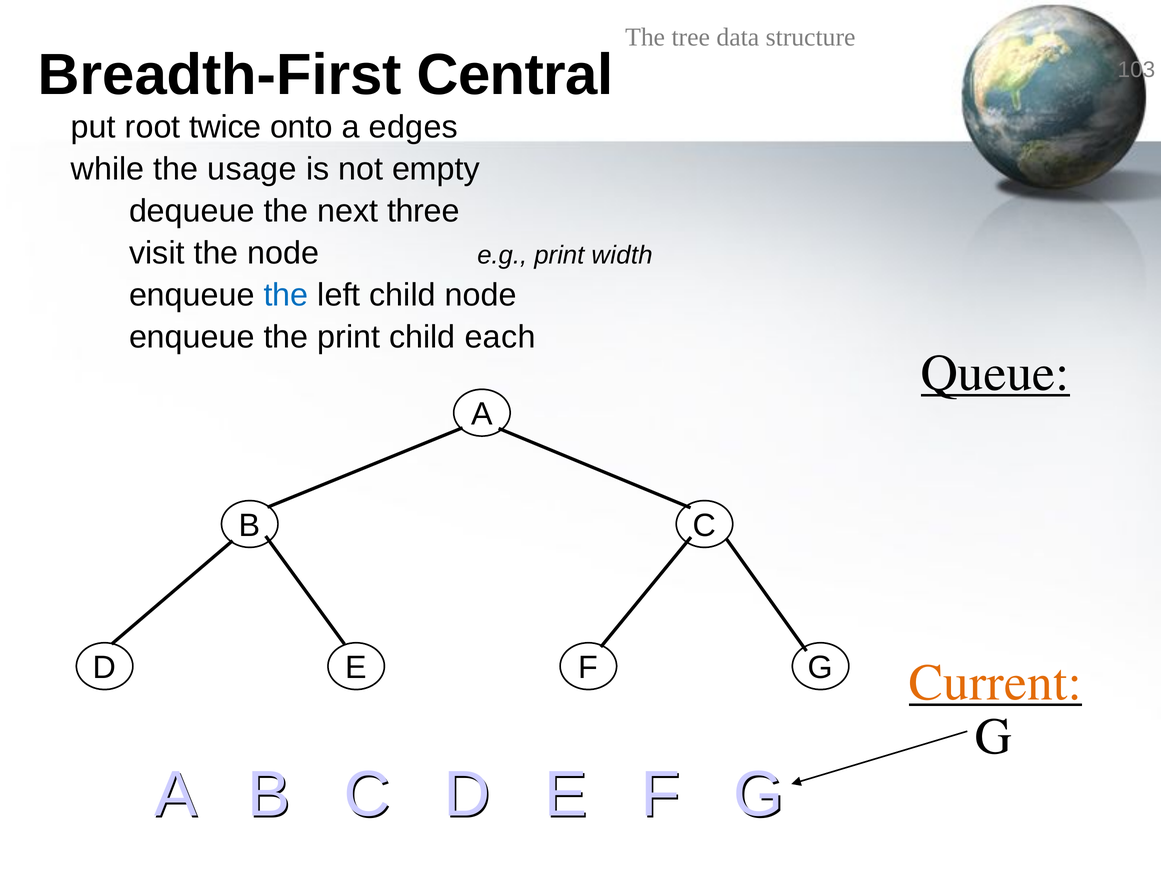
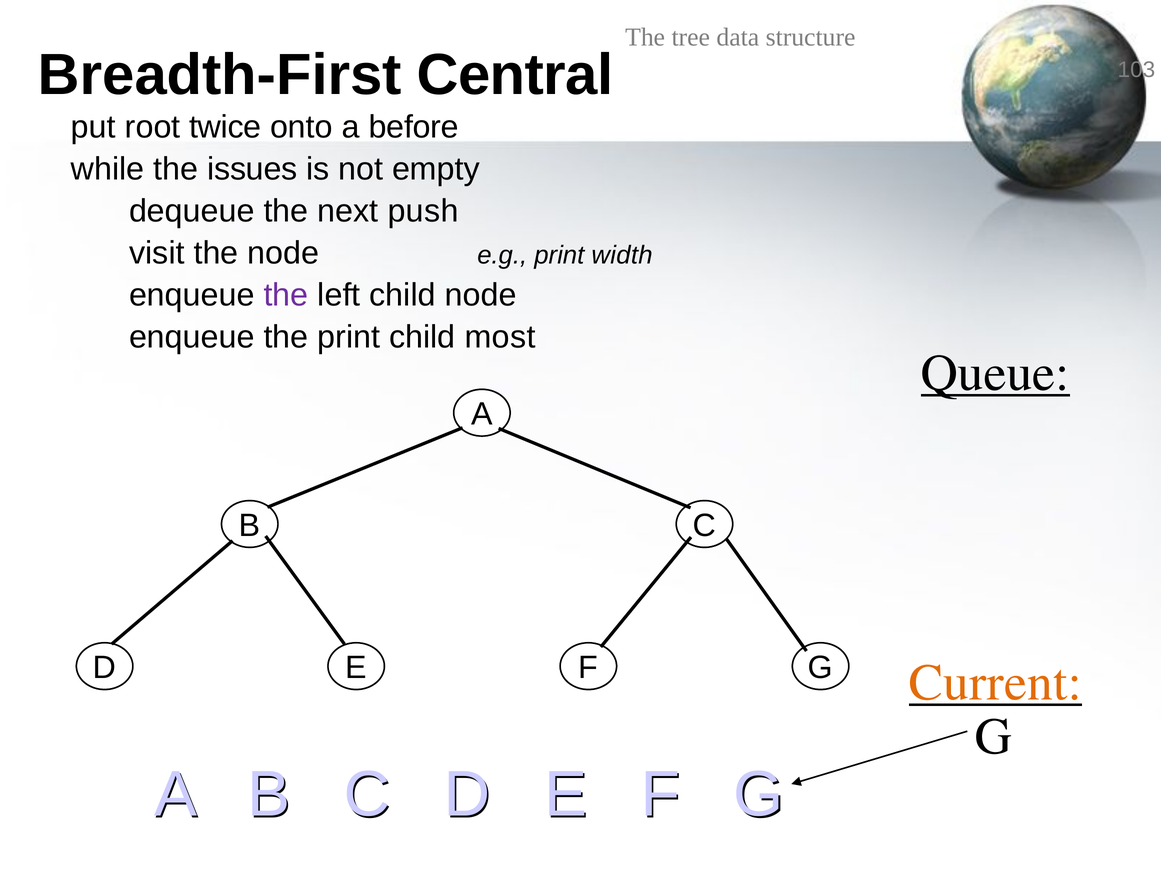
edges: edges -> before (414, 127)
usage: usage -> issues (252, 169)
three: three -> push (423, 211)
the colour: blue -> purple (286, 295)
each: each -> most (500, 337)
